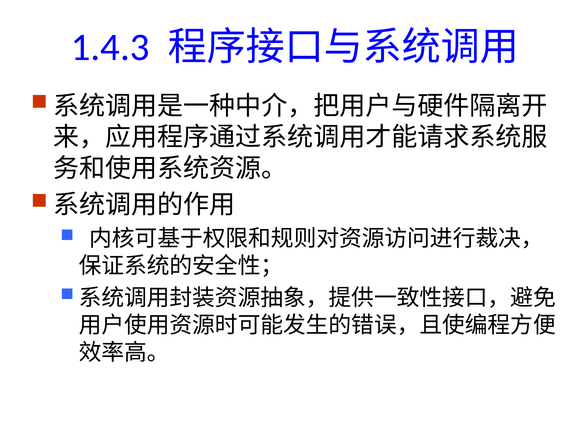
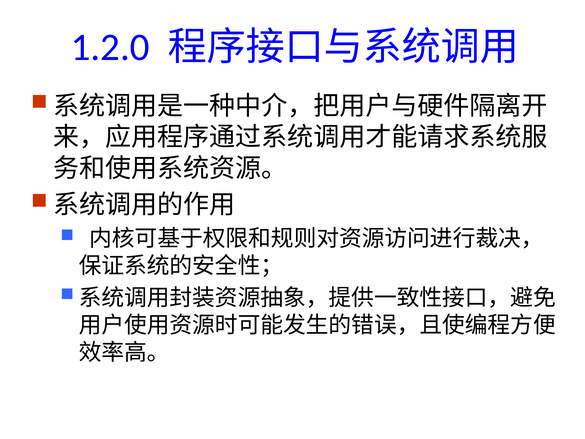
1.4.3: 1.4.3 -> 1.2.0 (110, 47)
